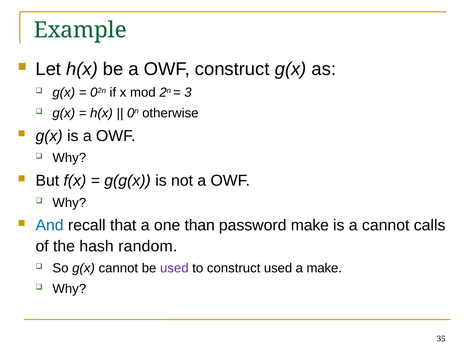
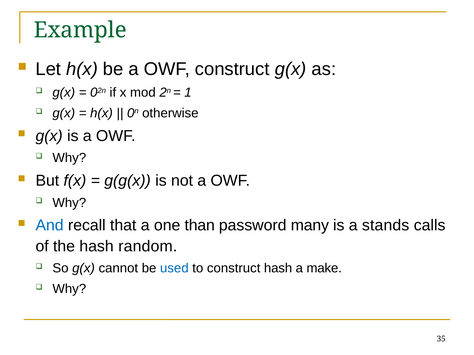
3: 3 -> 1 (188, 93)
password make: make -> many (310, 226)
a cannot: cannot -> stands (386, 226)
used colour: purple -> blue (174, 269)
construct used: used -> hash (278, 269)
